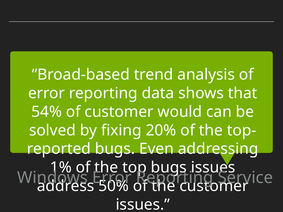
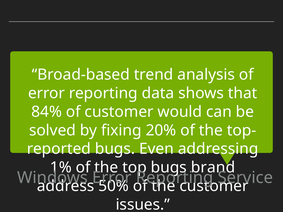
54%: 54% -> 84% (47, 112)
issues: issues -> brand (213, 168)
